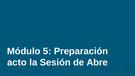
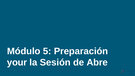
acto: acto -> your (17, 62)
